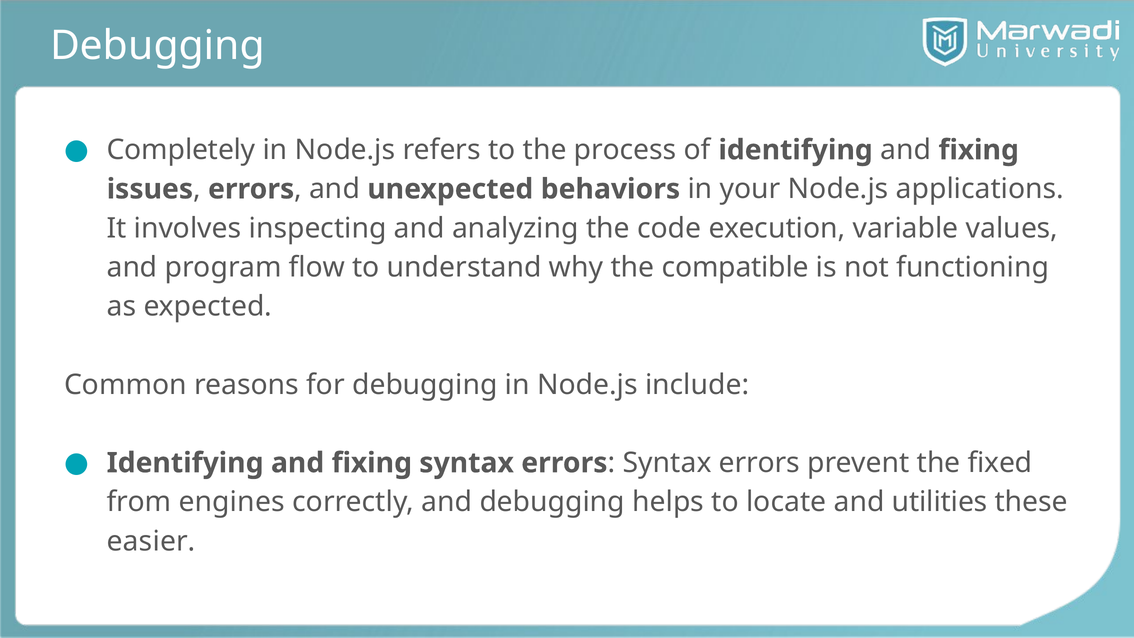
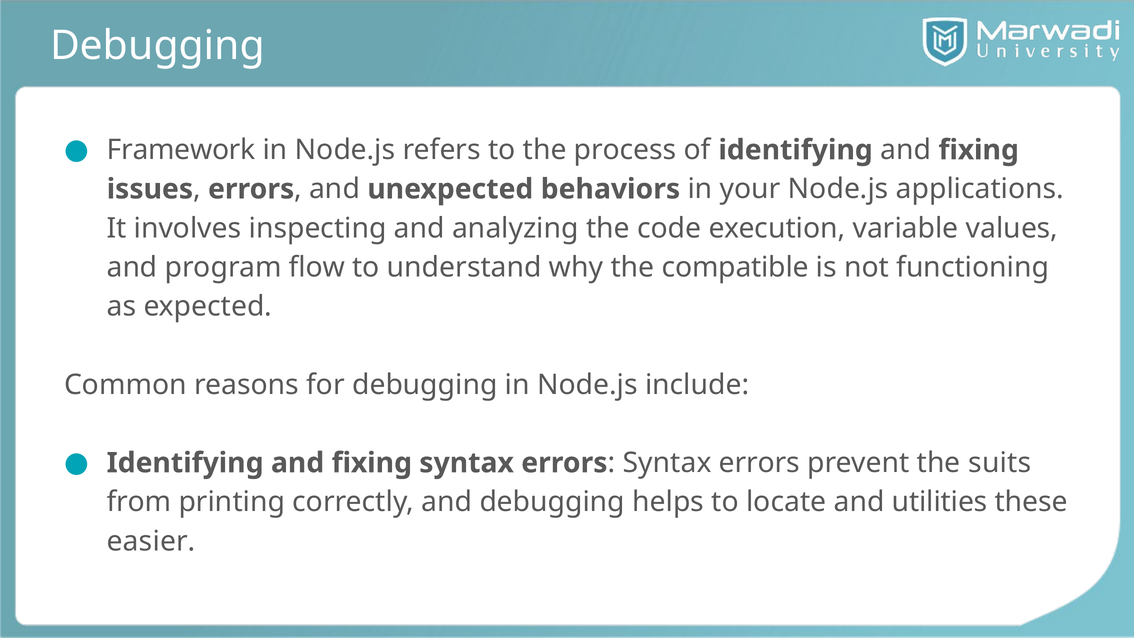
Completely: Completely -> Framework (181, 150)
fixed: fixed -> suits (1000, 463)
engines: engines -> printing (232, 502)
